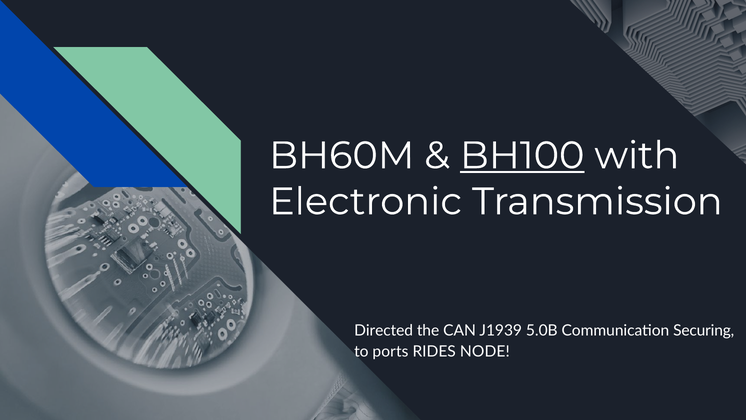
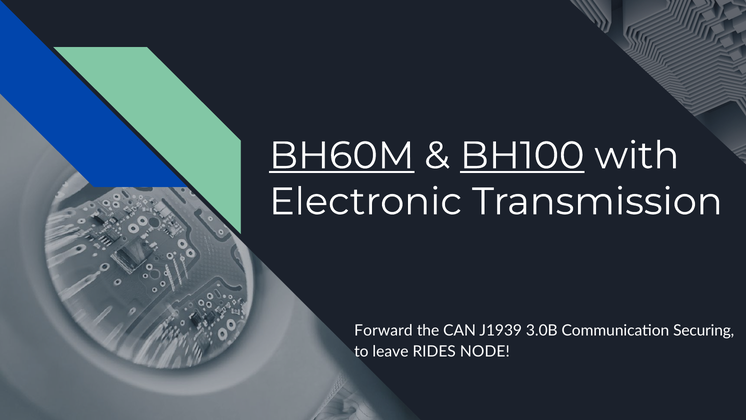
BH60M underline: none -> present (342, 155)
Directed: Directed -> Forward (383, 330)
5.0B: 5.0B -> 3.0B (542, 330)
ports: ports -> leave (390, 352)
